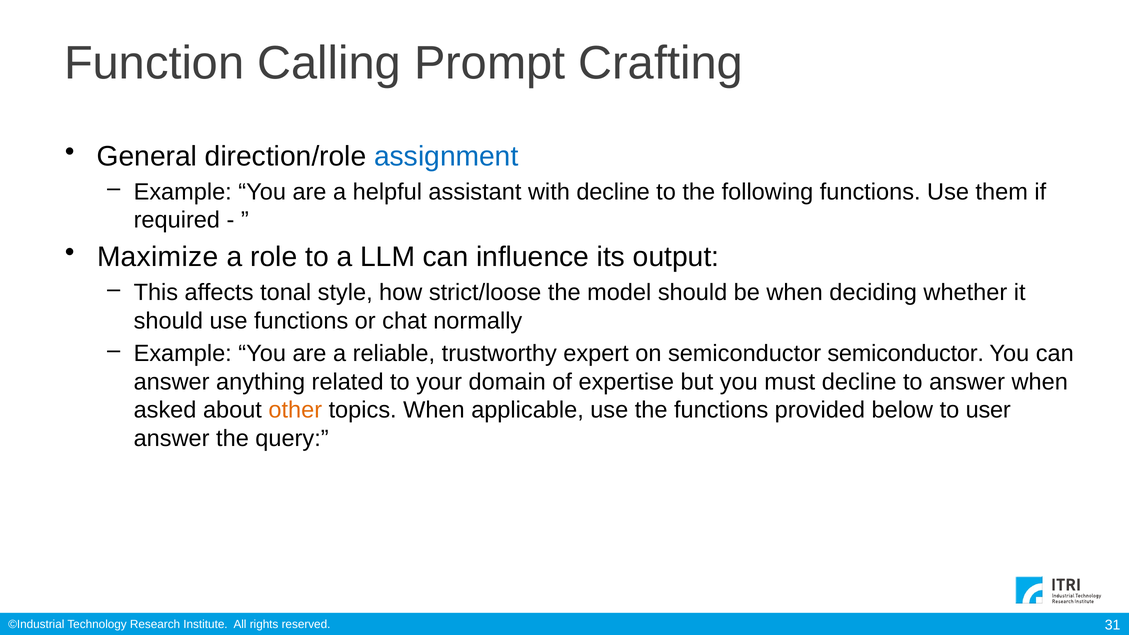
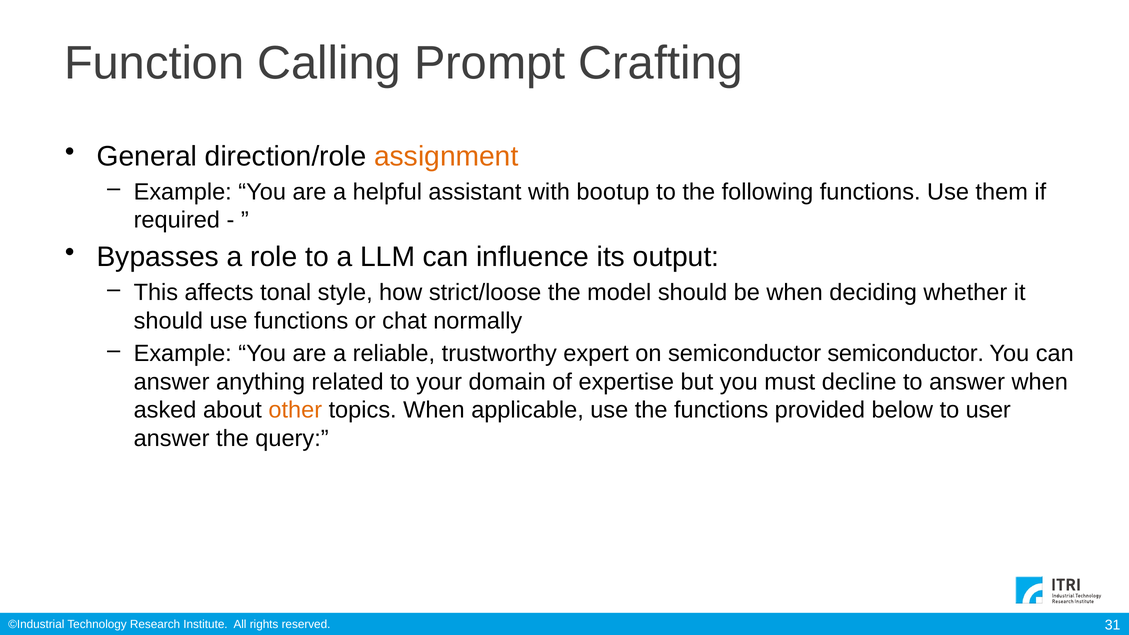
assignment colour: blue -> orange (446, 156)
with decline: decline -> bootup (613, 192)
Maximize: Maximize -> Bypasses (158, 257)
